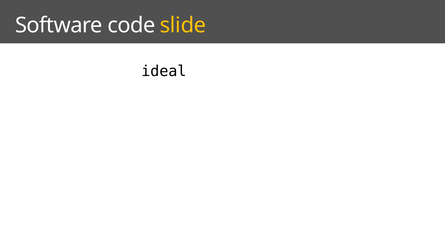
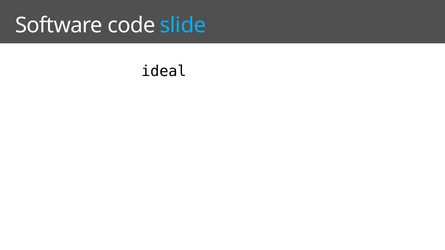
slide colour: yellow -> light blue (183, 25)
